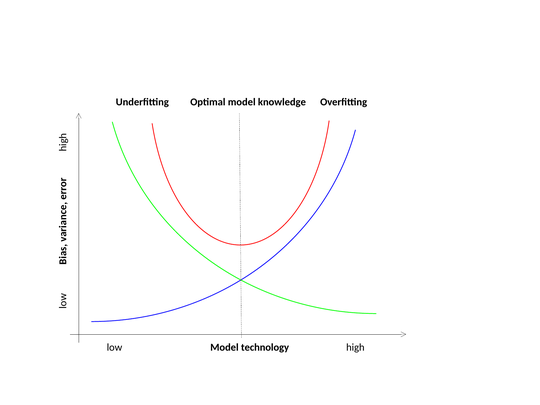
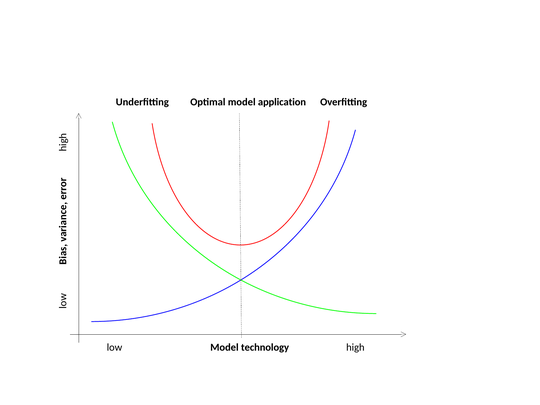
knowledge: knowledge -> application (282, 102)
